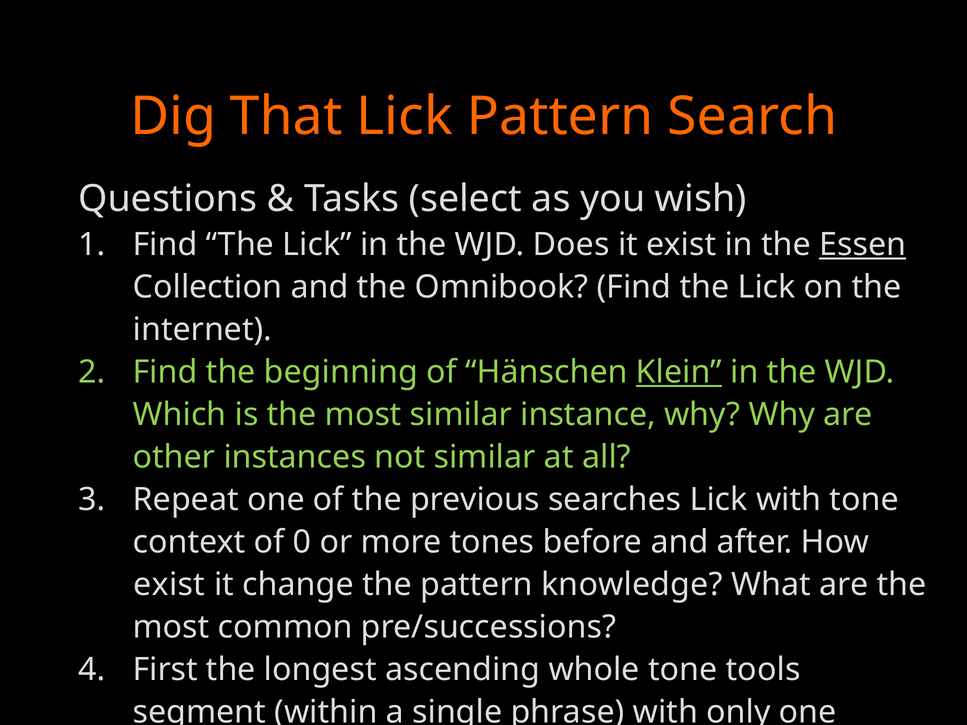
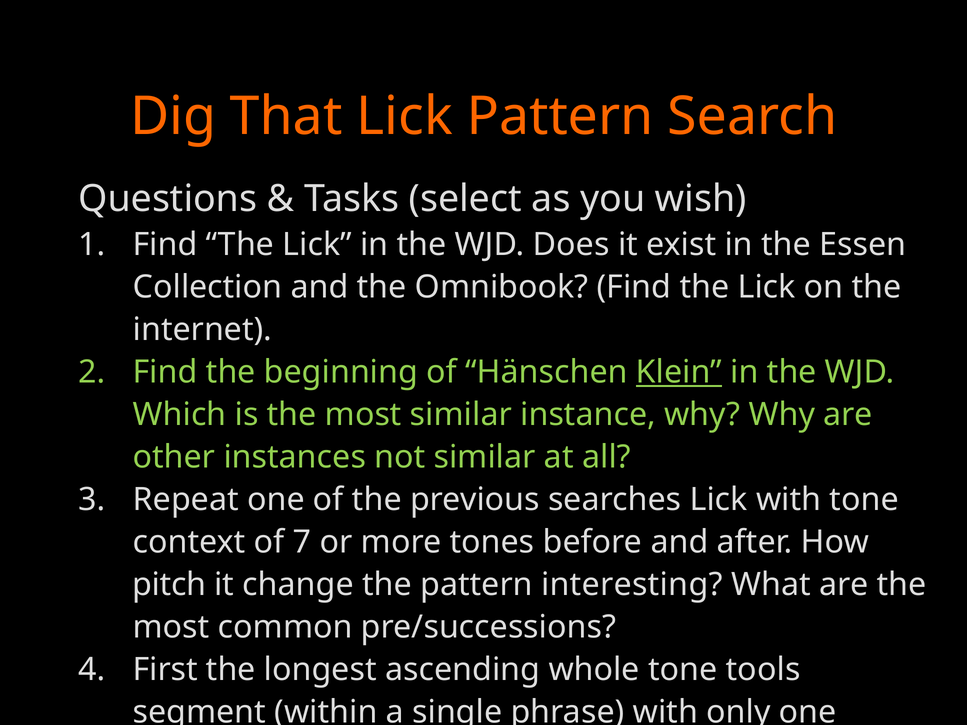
Essen underline: present -> none (863, 245)
0: 0 -> 7 (302, 542)
exist: exist -> pitch (169, 585)
knowledge: knowledge -> interesting (632, 585)
